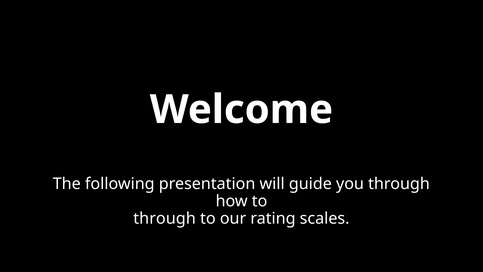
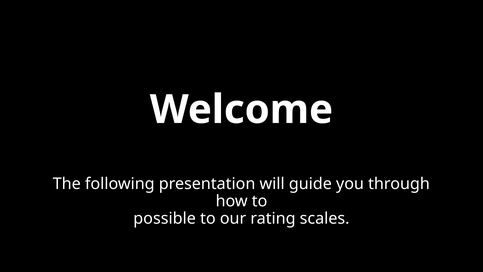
through: through -> possible (165, 218)
